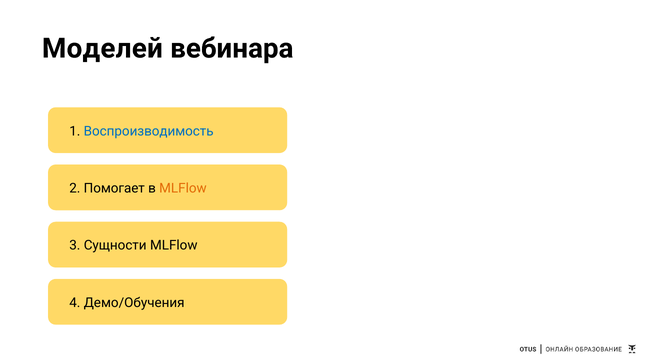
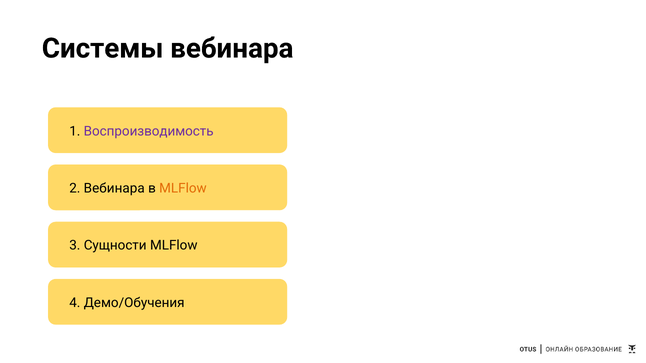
Моделей: Моделей -> Системы (103, 48)
Воспроизводимость colour: blue -> purple (149, 131)
2 Помогает: Помогает -> Вебинара (114, 189)
